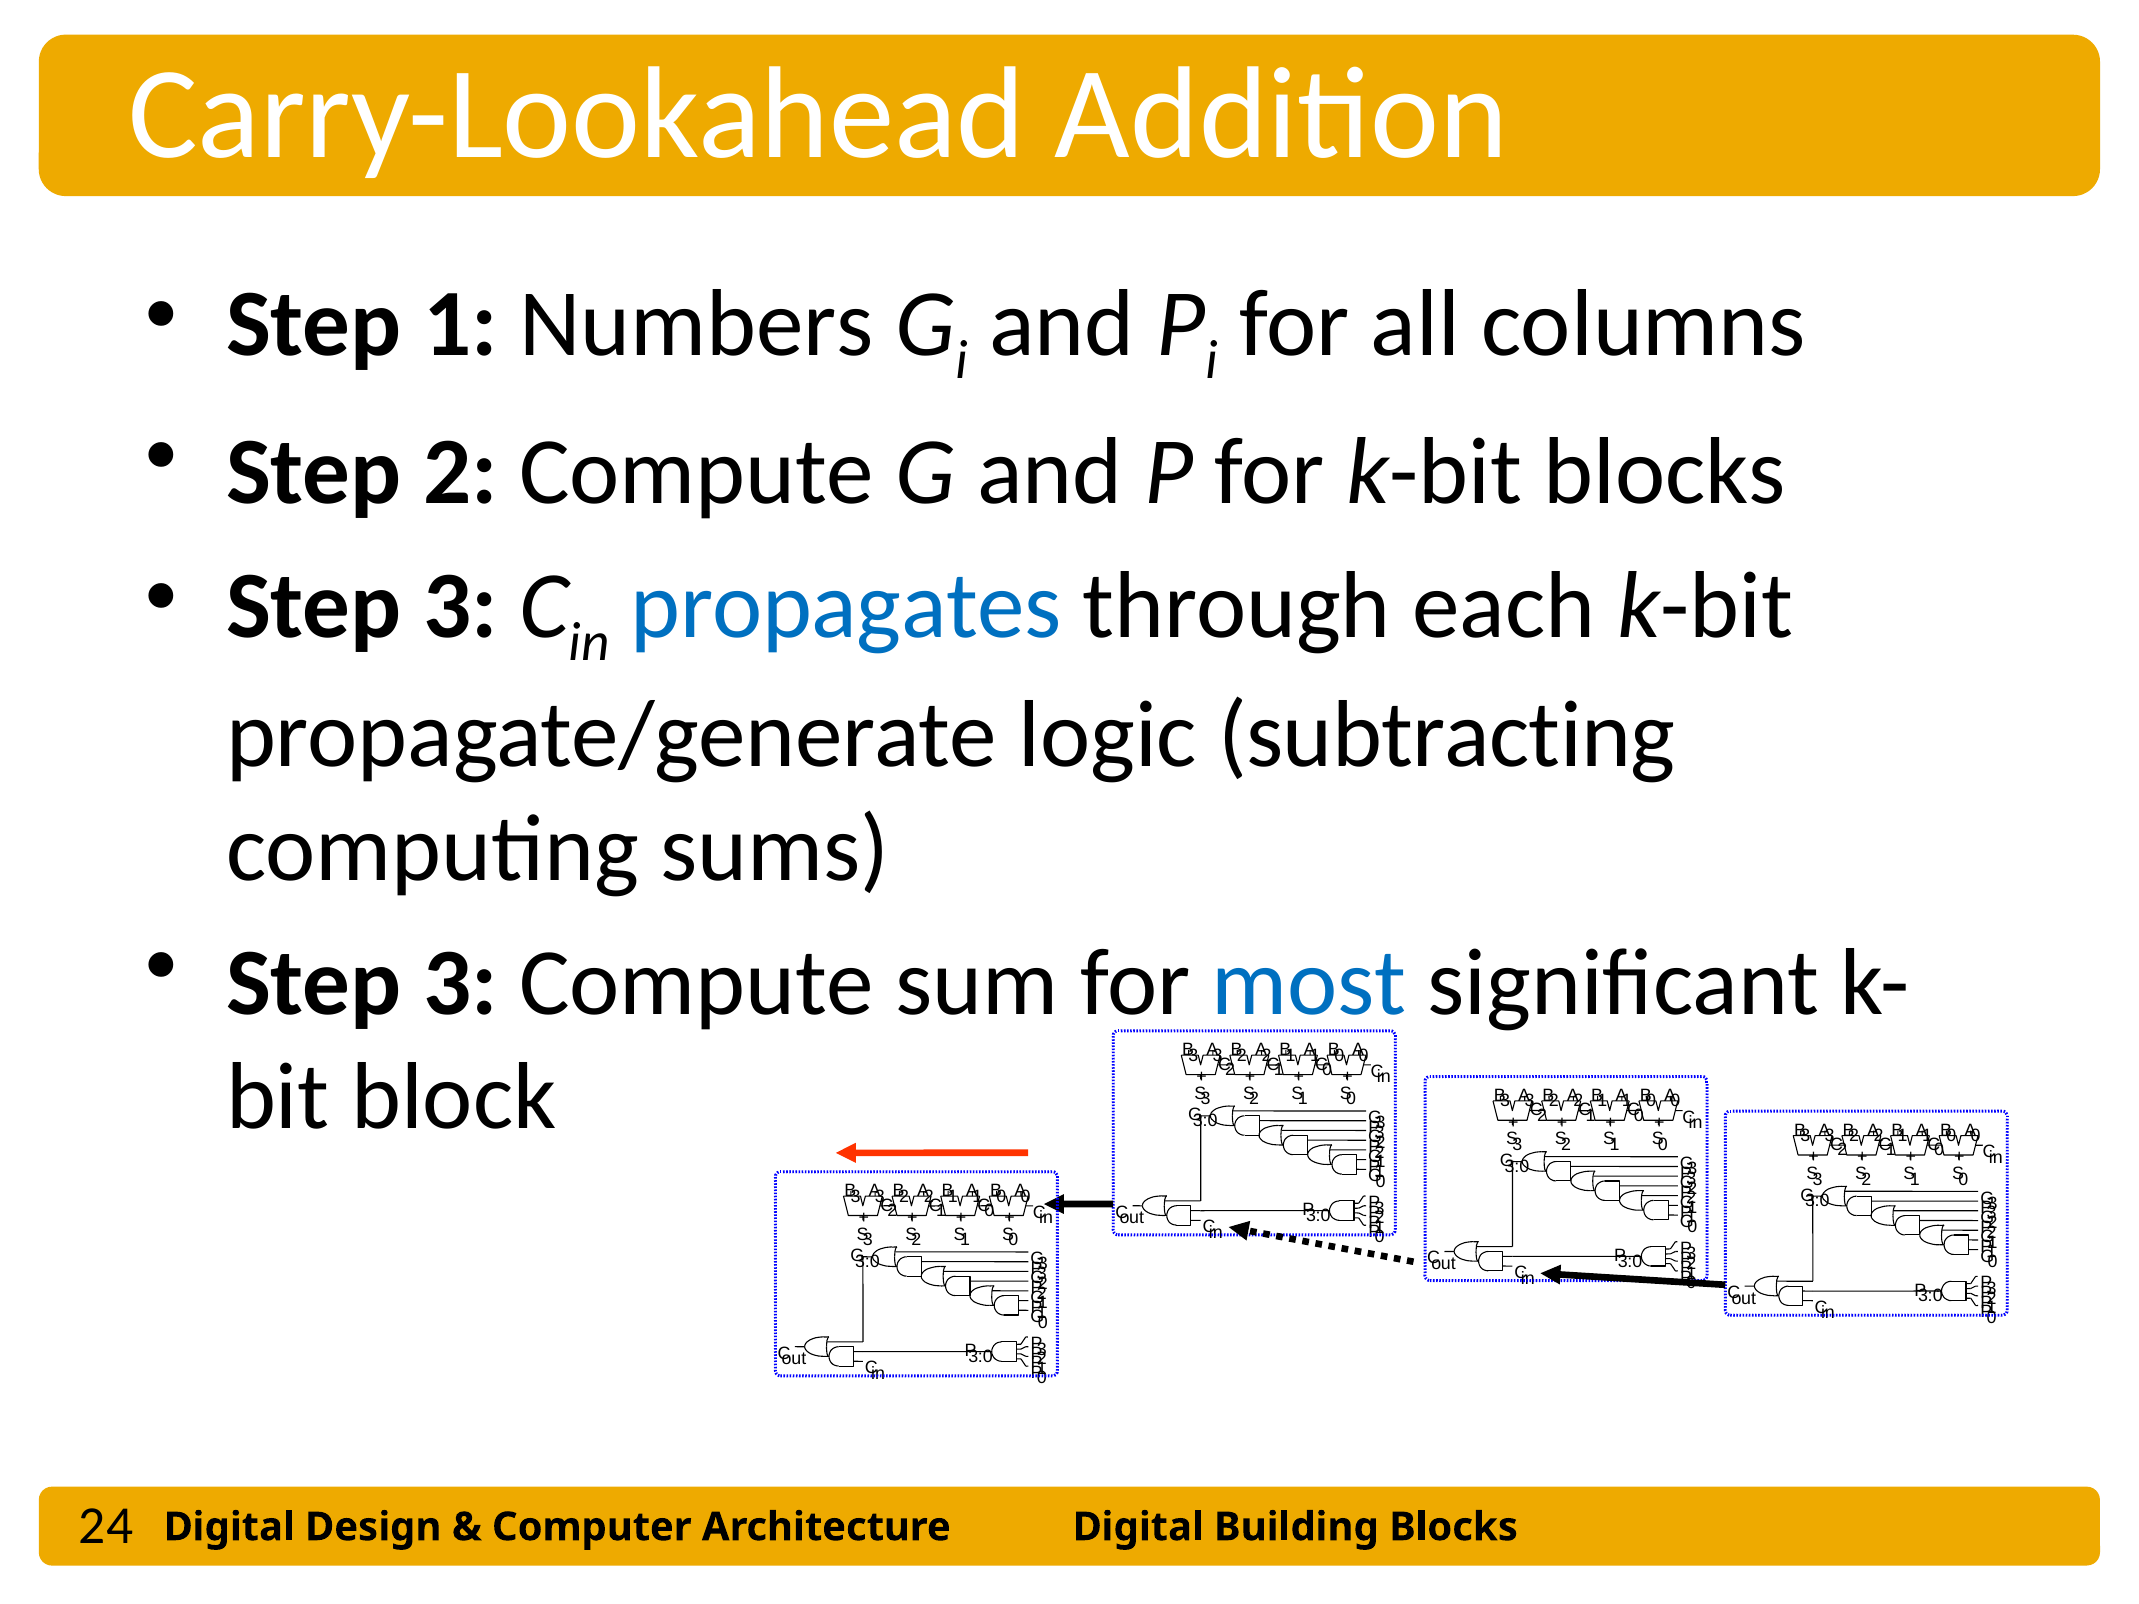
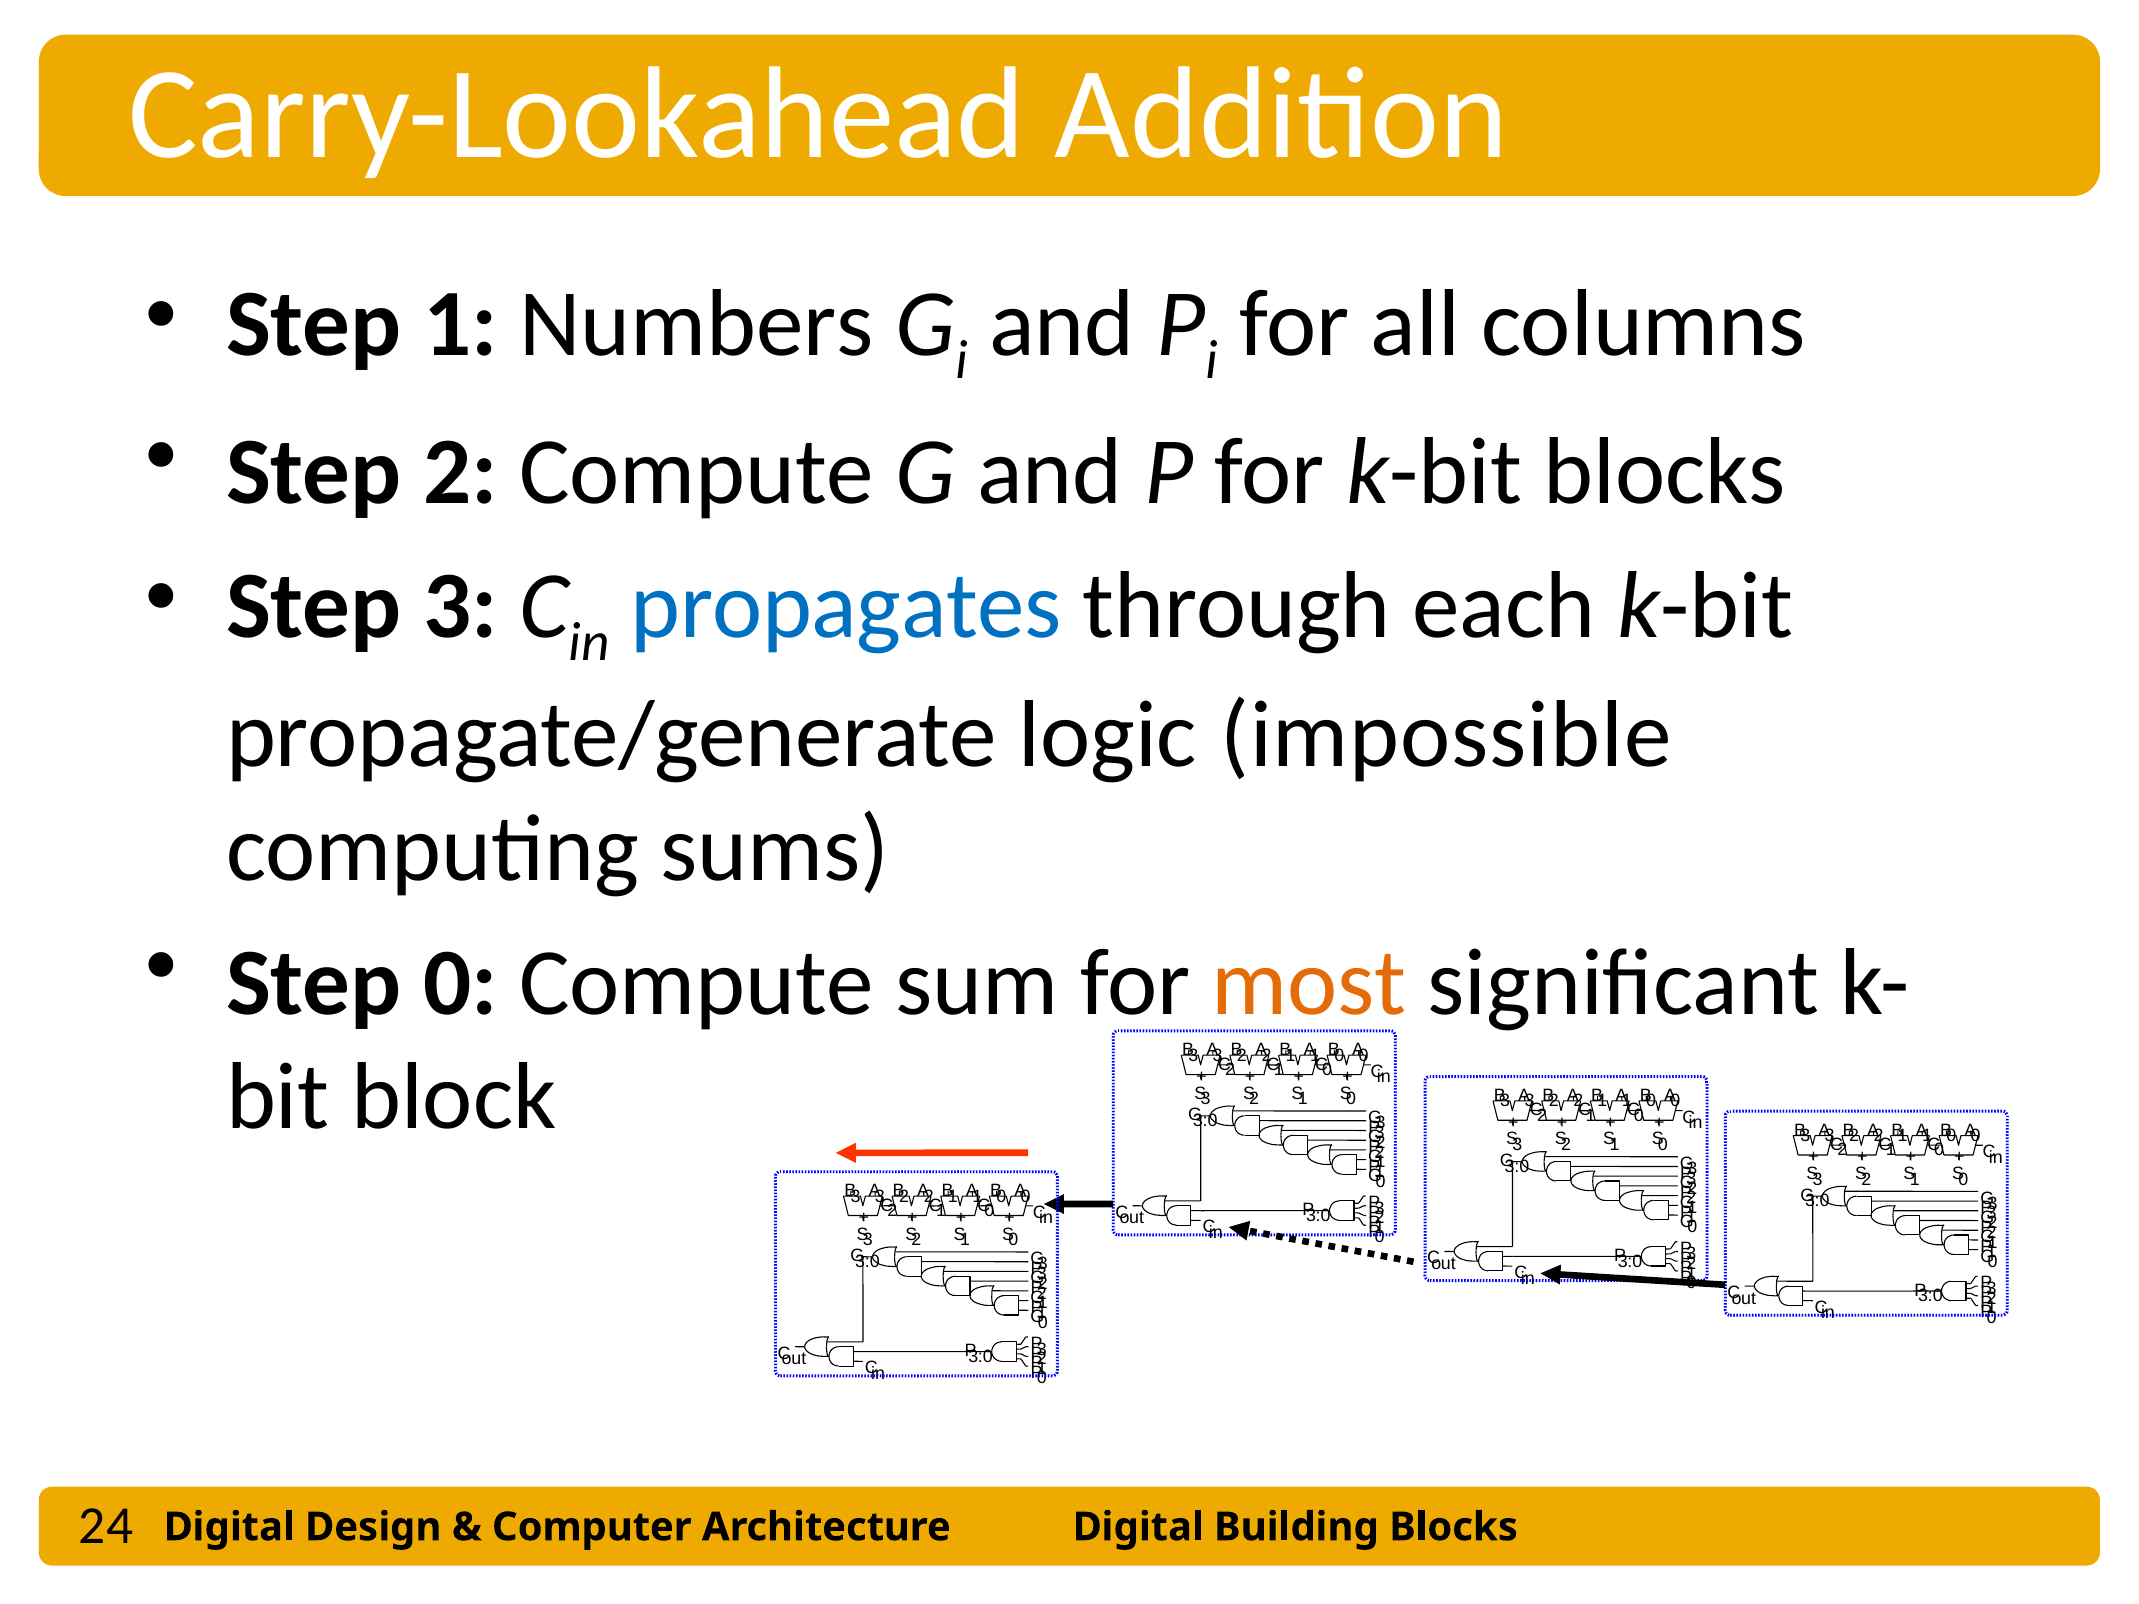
subtracting: subtracting -> impossible (1446, 736)
3: 3 -> 0 (460, 983)
most colour: blue -> orange (1309, 983)
